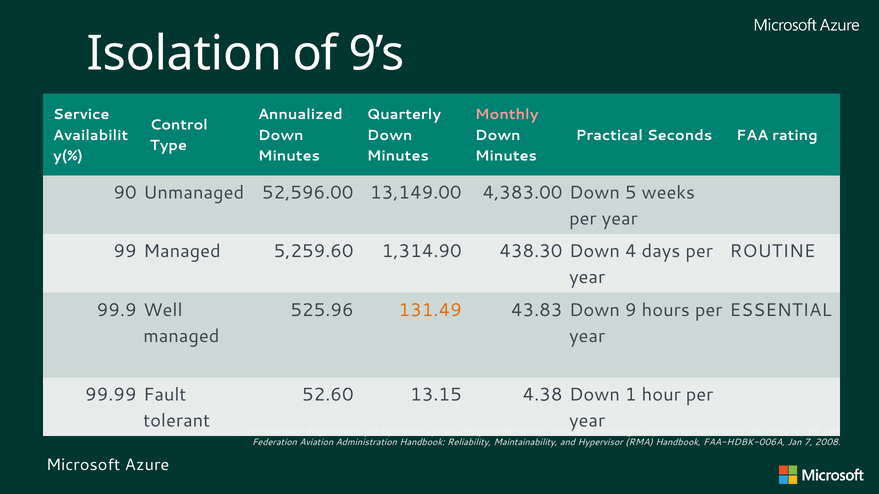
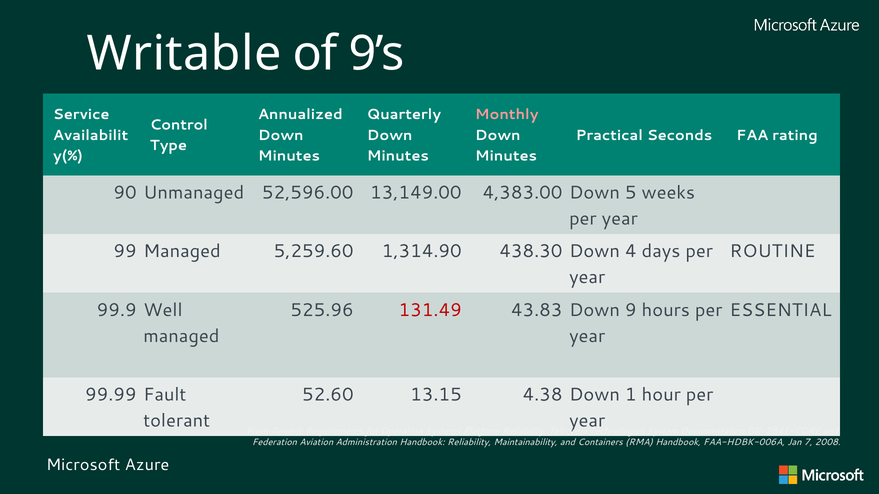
Isolation: Isolation -> Writable (184, 54)
131.49 colour: orange -> red (430, 310)
Hypervisor: Hypervisor -> Containers (600, 443)
